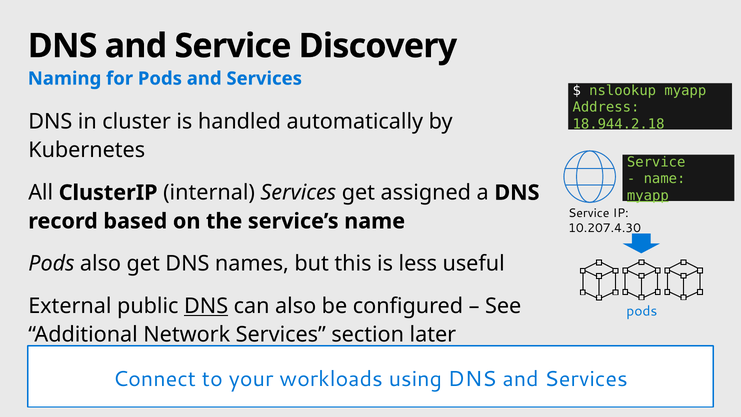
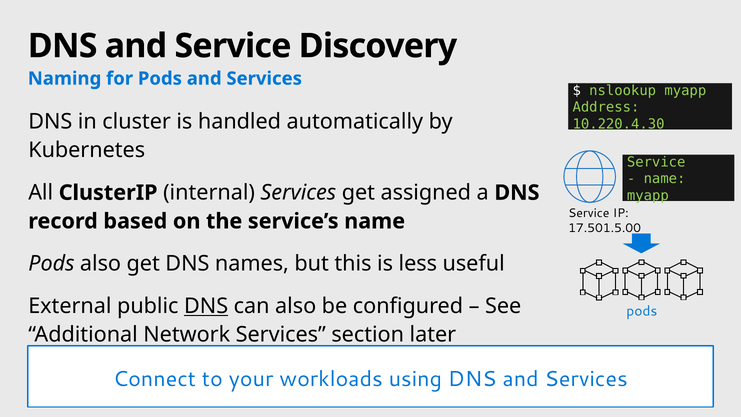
18.944.2.18: 18.944.2.18 -> 10.220.4.30 (619, 124)
myapp underline: present -> none (648, 195)
10.207.4.30: 10.207.4.30 -> 17.501.5.00 (605, 228)
